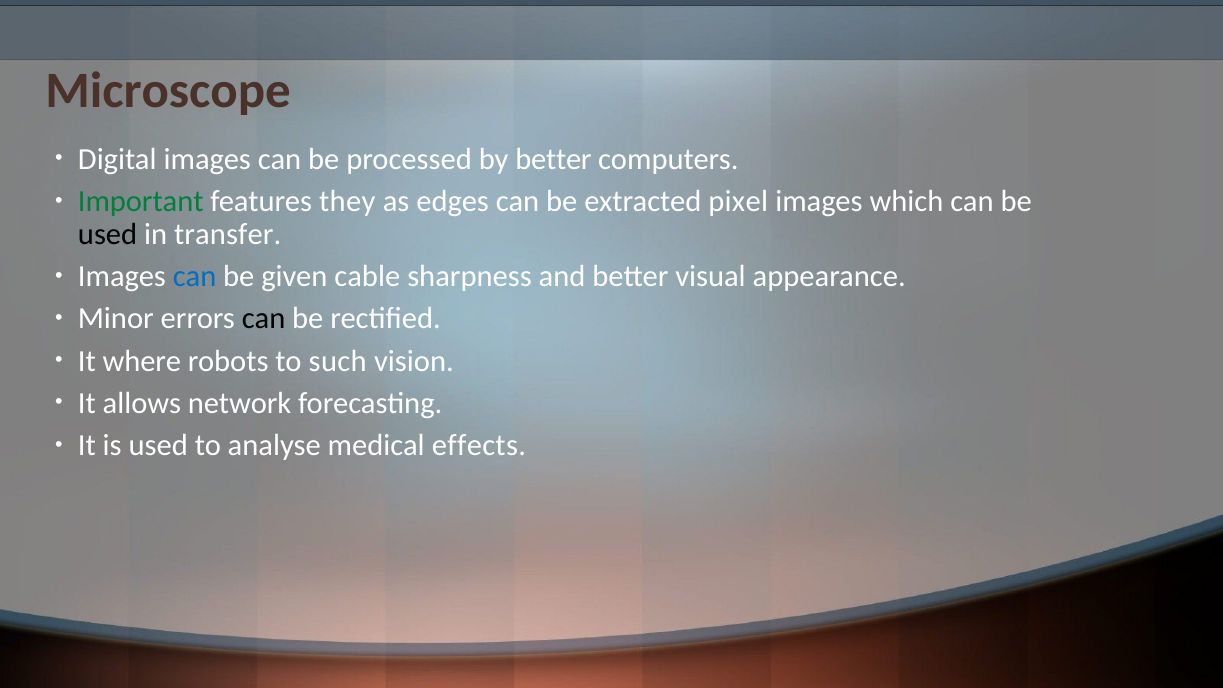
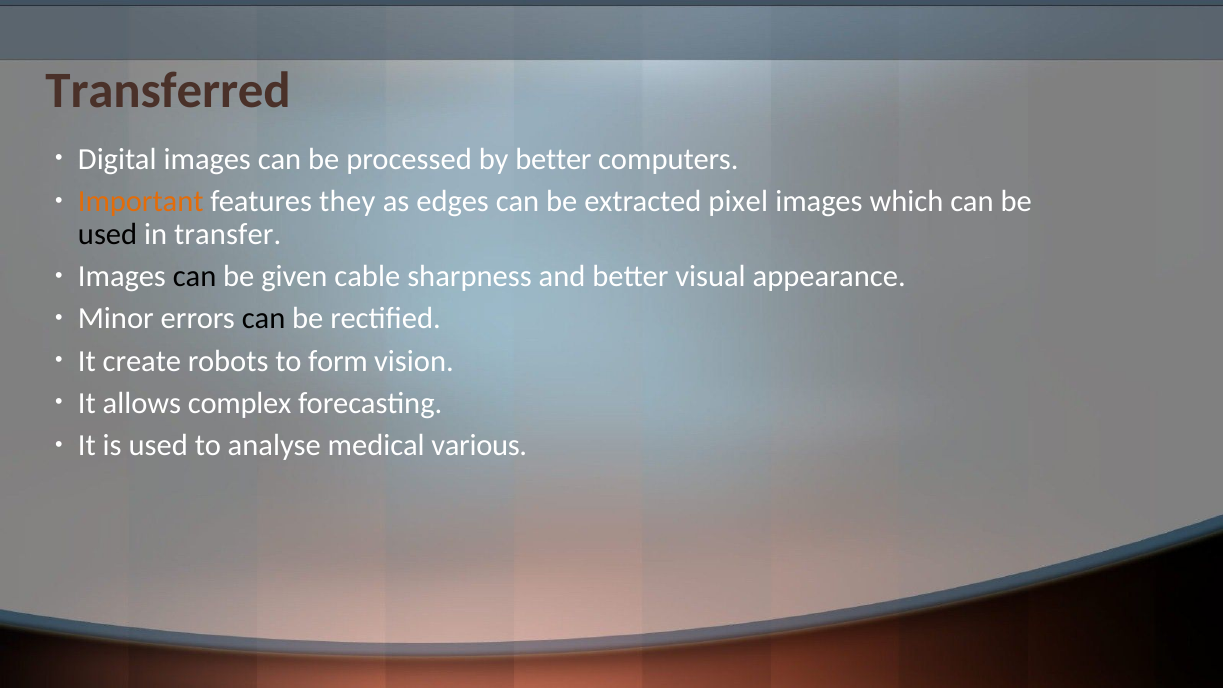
Microscope: Microscope -> Transferred (168, 90)
Important colour: green -> orange (141, 201)
can colour: blue -> black (195, 277)
where: where -> create (142, 361)
such: such -> form (338, 361)
network: network -> complex (240, 403)
effects: effects -> various (479, 445)
